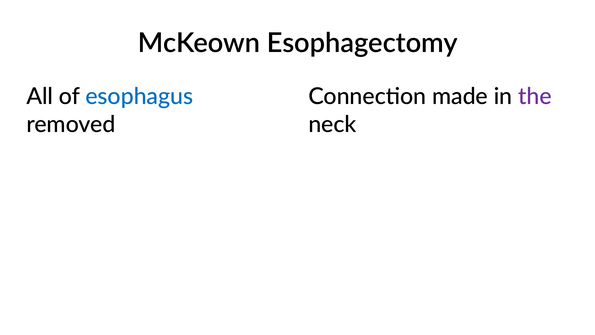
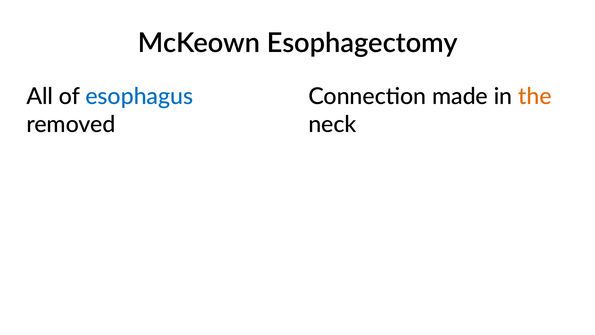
the colour: purple -> orange (535, 97)
